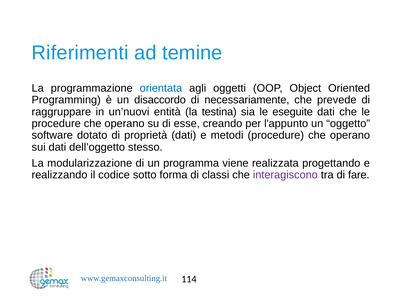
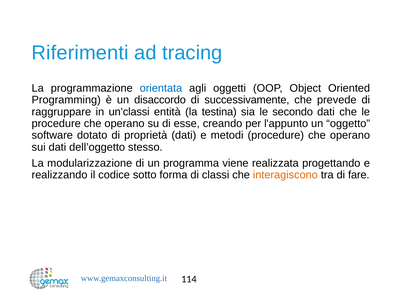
temine: temine -> tracing (192, 53)
necessariamente: necessariamente -> successivamente (247, 100)
un’nuovi: un’nuovi -> un’classi (129, 112)
eseguite: eseguite -> secondo (293, 112)
interagiscono colour: purple -> orange (285, 175)
